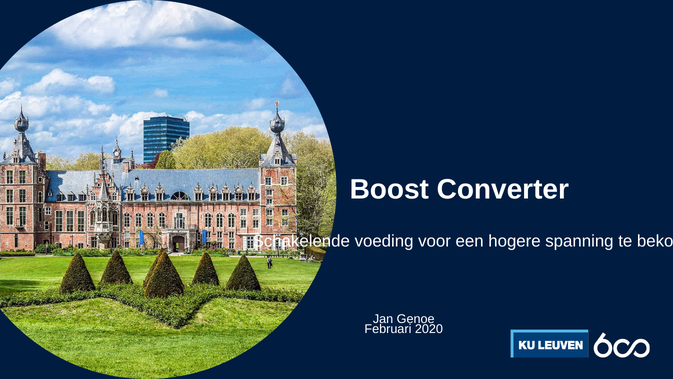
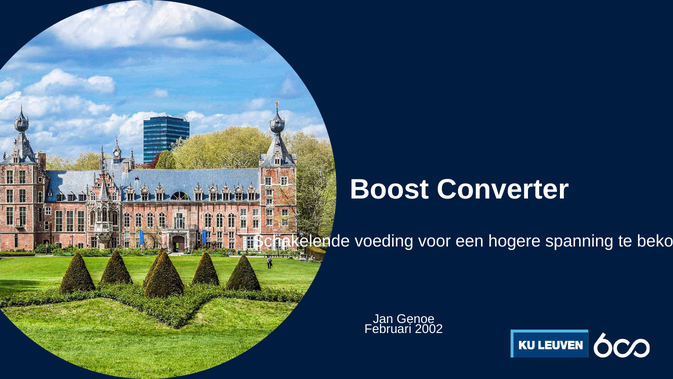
2020: 2020 -> 2002 (429, 329)
